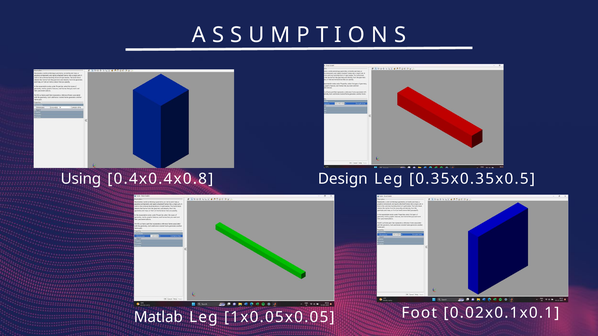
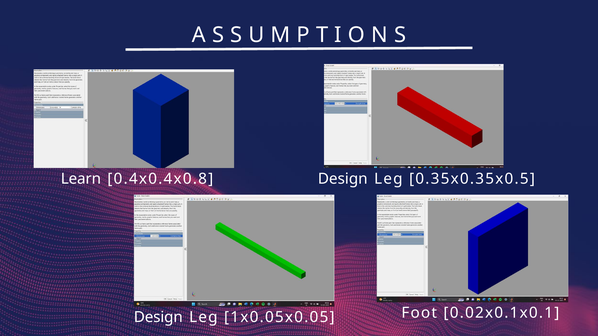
Using: Using -> Learn (81, 179)
Matlab: Matlab -> Design (158, 318)
